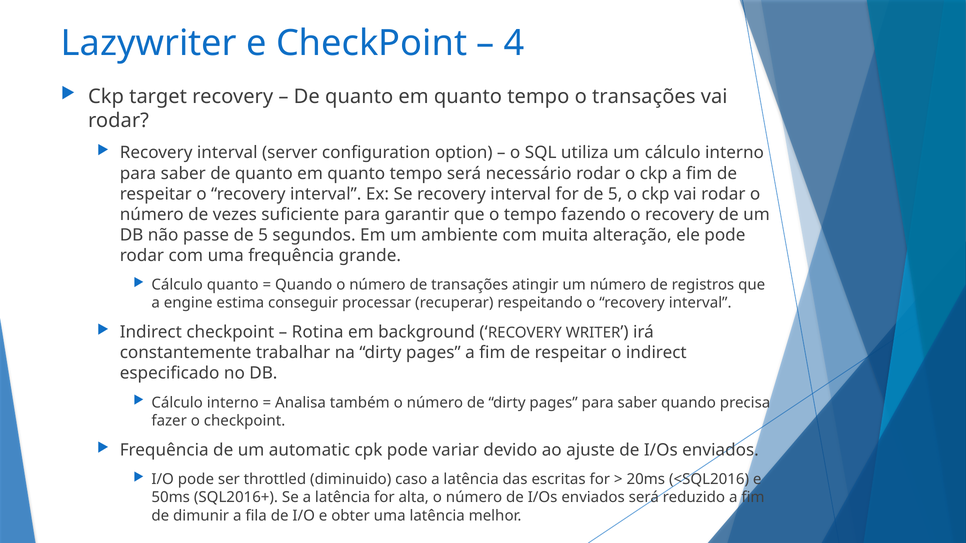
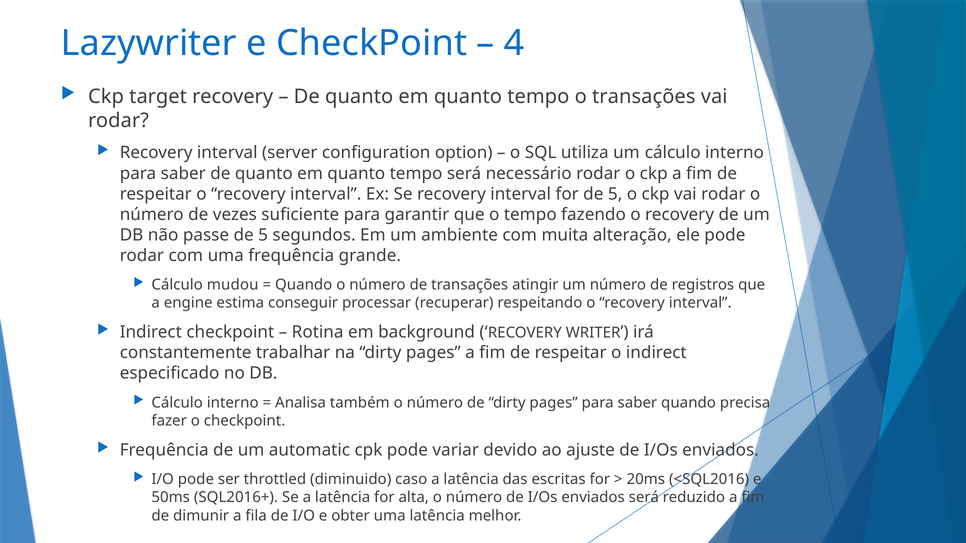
Cálculo quanto: quanto -> mudou (233, 285)
